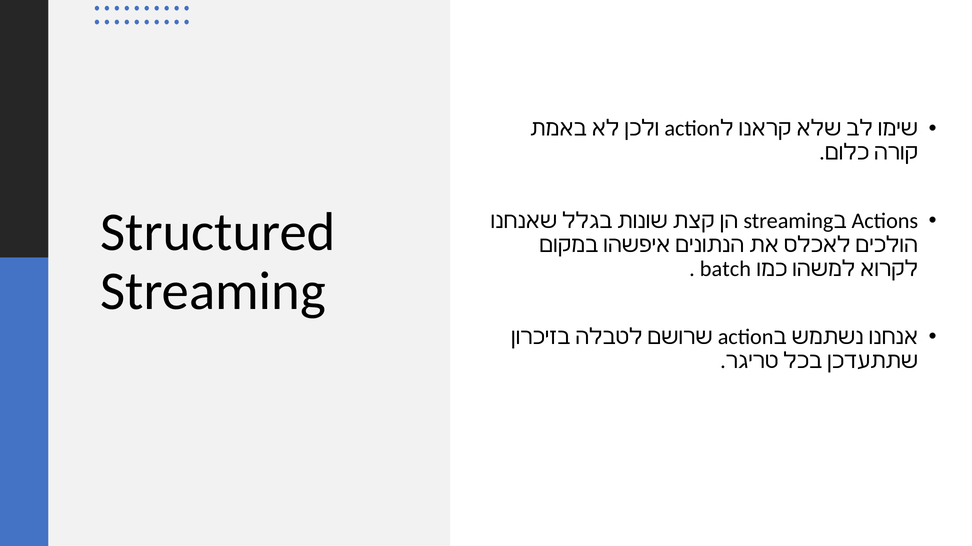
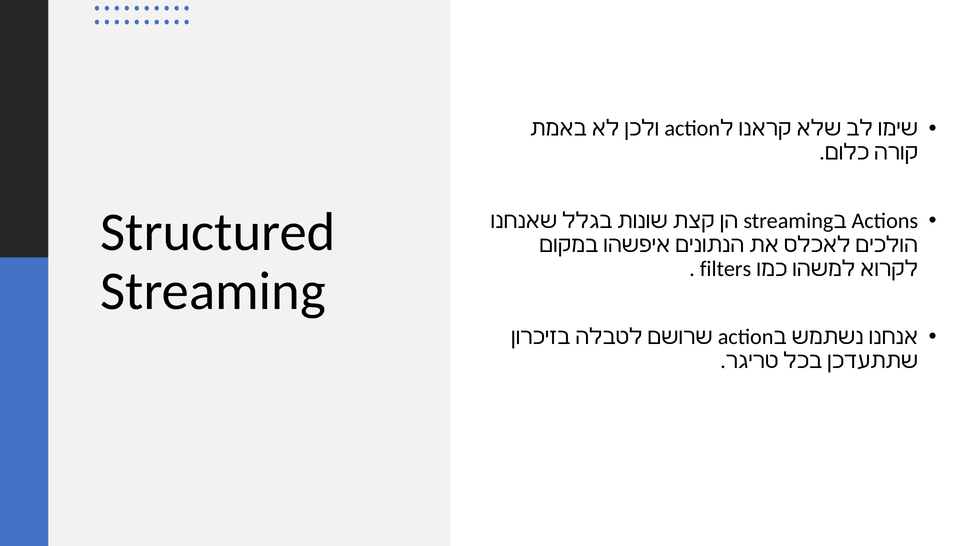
batch: batch -> filters (726, 269)
